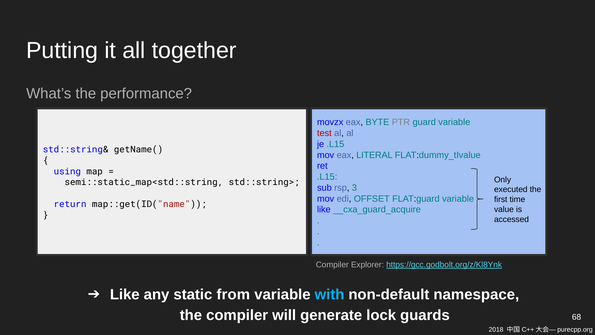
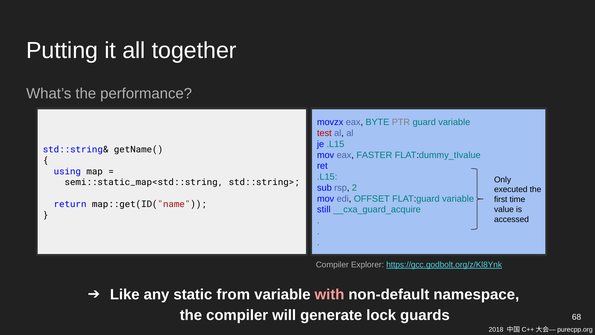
LITERAL: LITERAL -> FASTER (374, 155)
3: 3 -> 2 (354, 188)
like: like -> still (324, 209)
with colour: light blue -> pink (330, 294)
